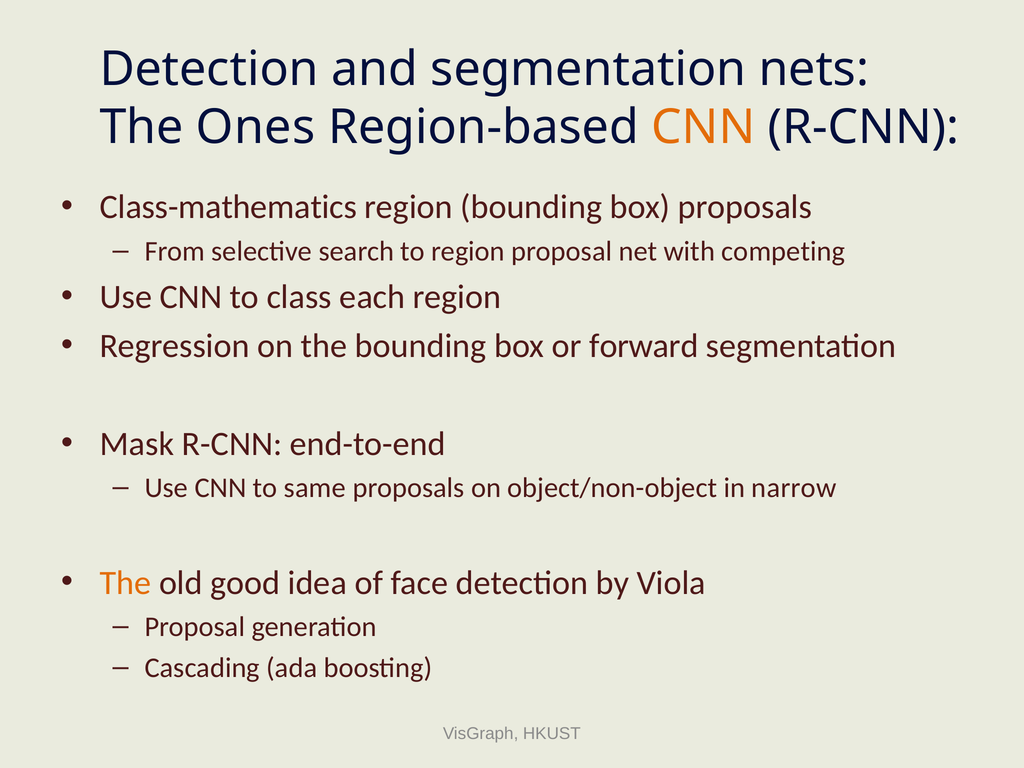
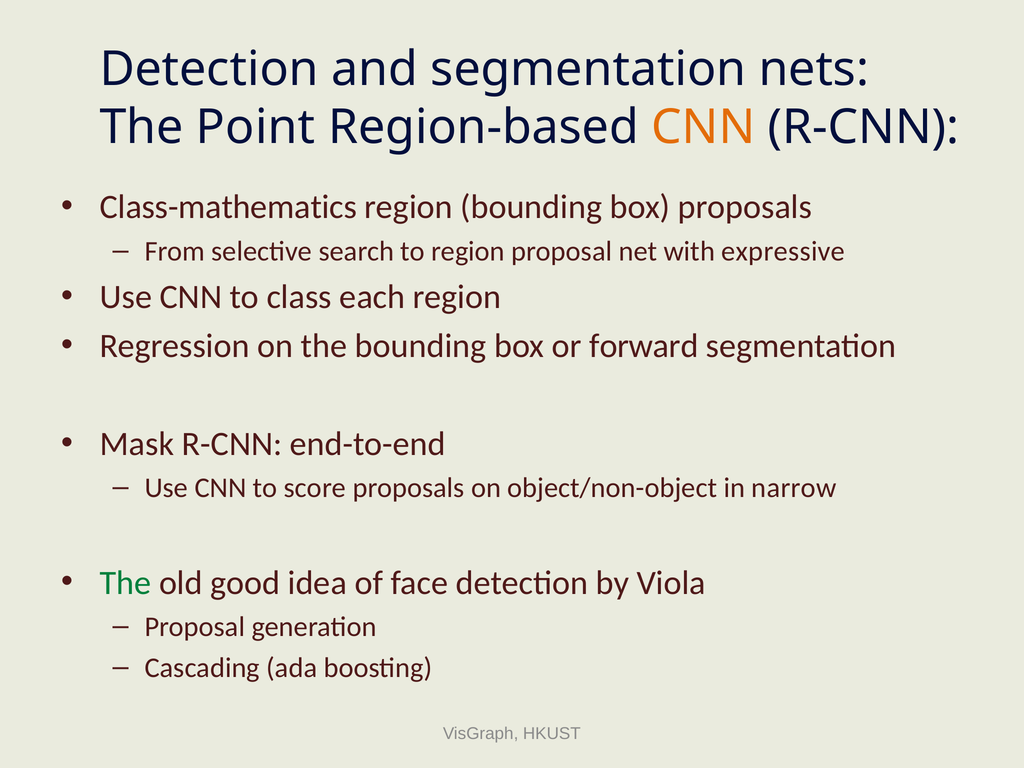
Ones: Ones -> Point (256, 127)
competing: competing -> expressive (783, 251)
same: same -> score (315, 488)
The colour: orange -> green (126, 583)
